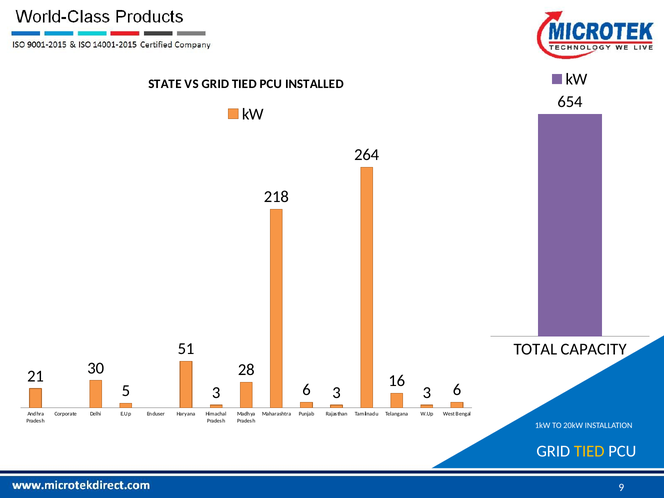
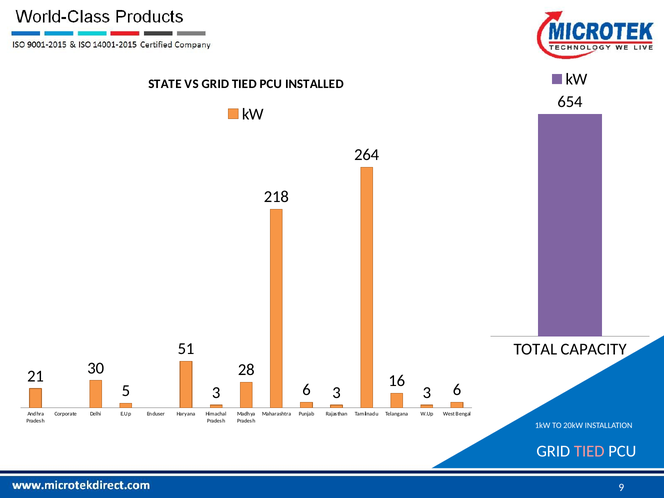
TIED colour: yellow -> pink (589, 451)
